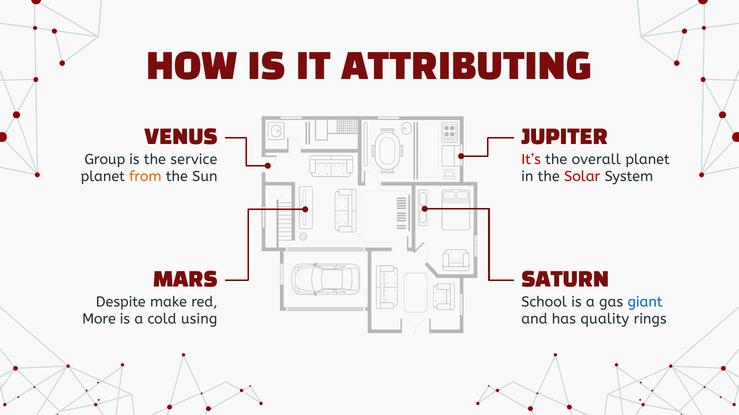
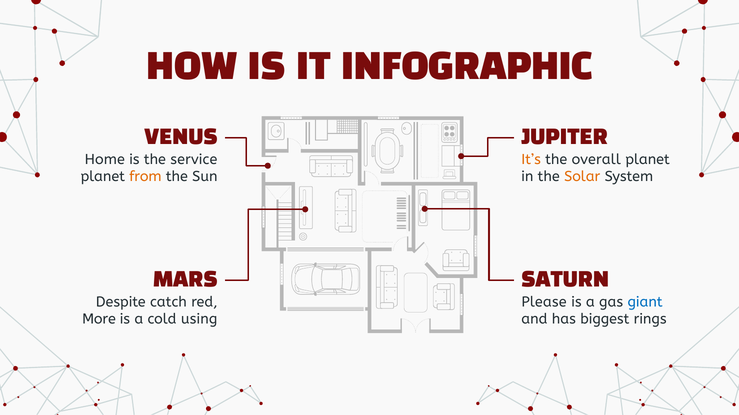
ATTRIBUTING: ATTRIBUTING -> INFOGRAPHIC (467, 67)
Group: Group -> Home (105, 160)
It’s colour: red -> orange (531, 160)
Solar colour: red -> orange (582, 177)
make: make -> catch (168, 302)
School: School -> Please (544, 302)
quality: quality -> biggest (605, 320)
